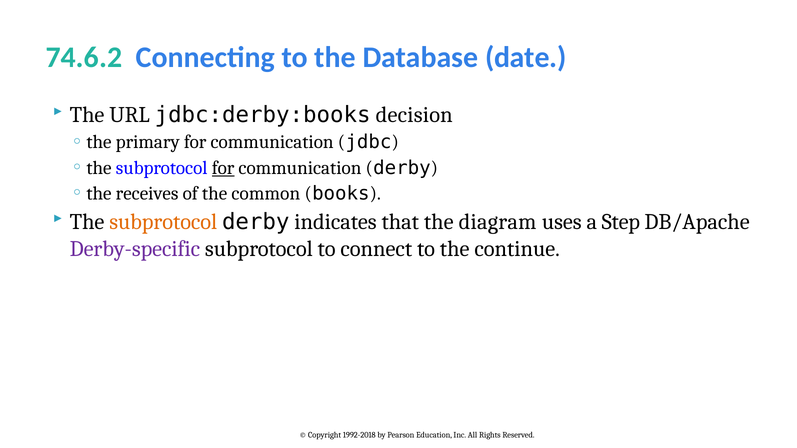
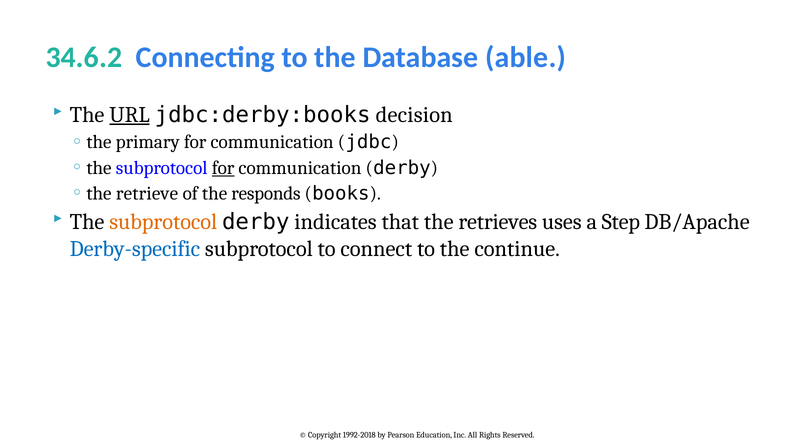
74.6.2: 74.6.2 -> 34.6.2 (84, 57)
date: date -> able (526, 57)
URL underline: none -> present (130, 115)
receives: receives -> retrieve (147, 193)
common: common -> responds (266, 193)
diagram: diagram -> retrieves (498, 222)
Derby-specific colour: purple -> blue (135, 249)
